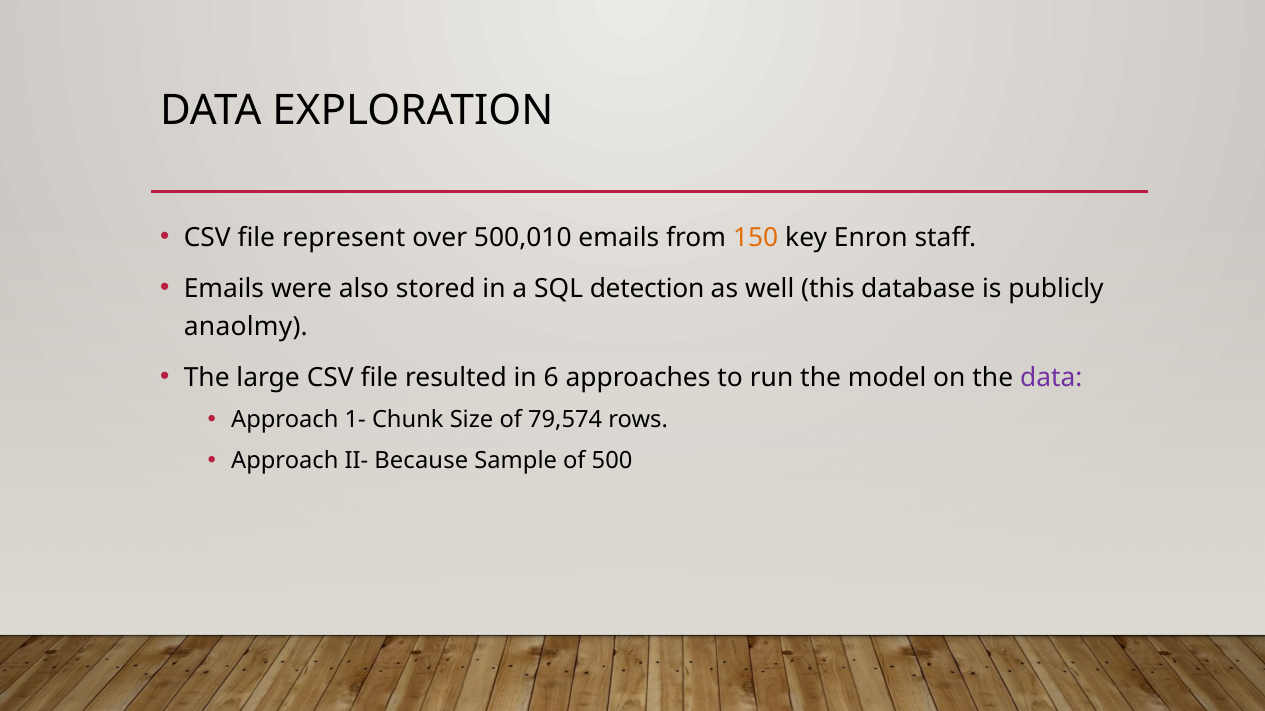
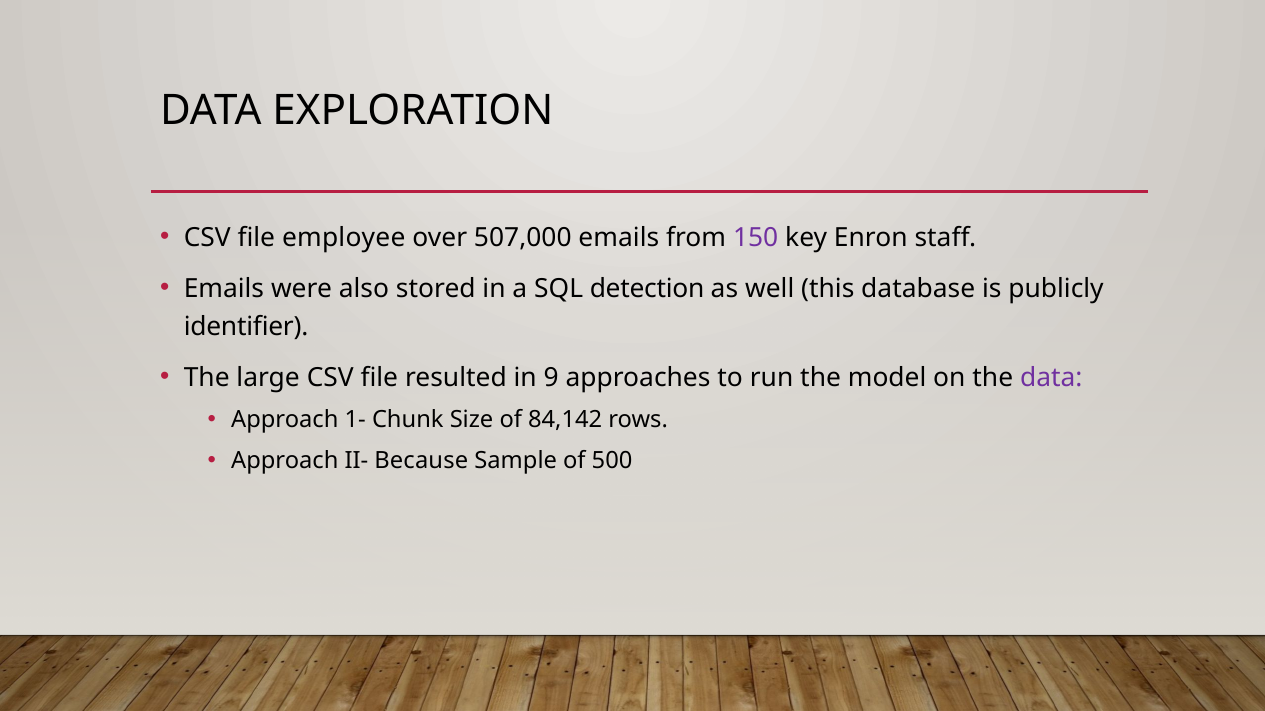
represent: represent -> employee (344, 238)
500,010: 500,010 -> 507,000 (523, 238)
150 colour: orange -> purple (756, 238)
anaolmy: anaolmy -> identifier (246, 327)
6: 6 -> 9 (551, 378)
79,574: 79,574 -> 84,142 (565, 420)
